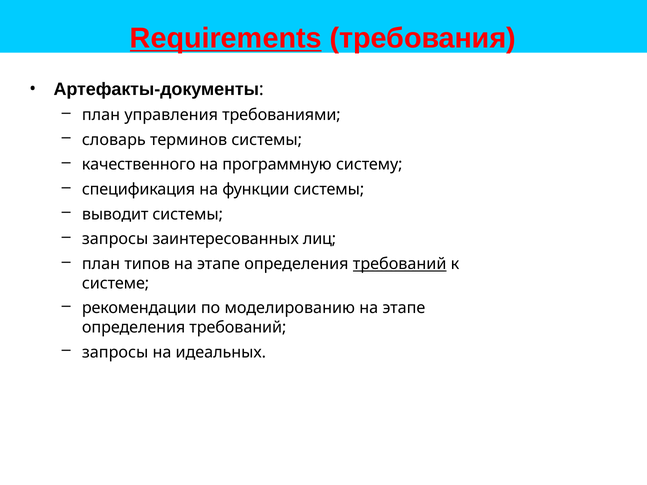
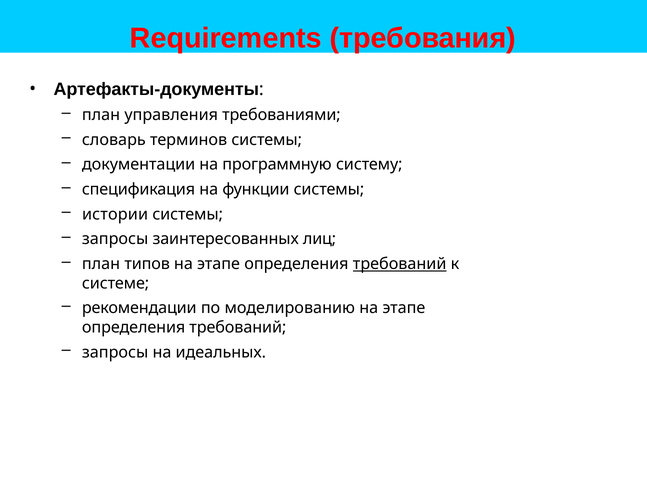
Requirements underline: present -> none (226, 38)
качественного: качественного -> документации (139, 165)
выводит: выводит -> истории (115, 214)
